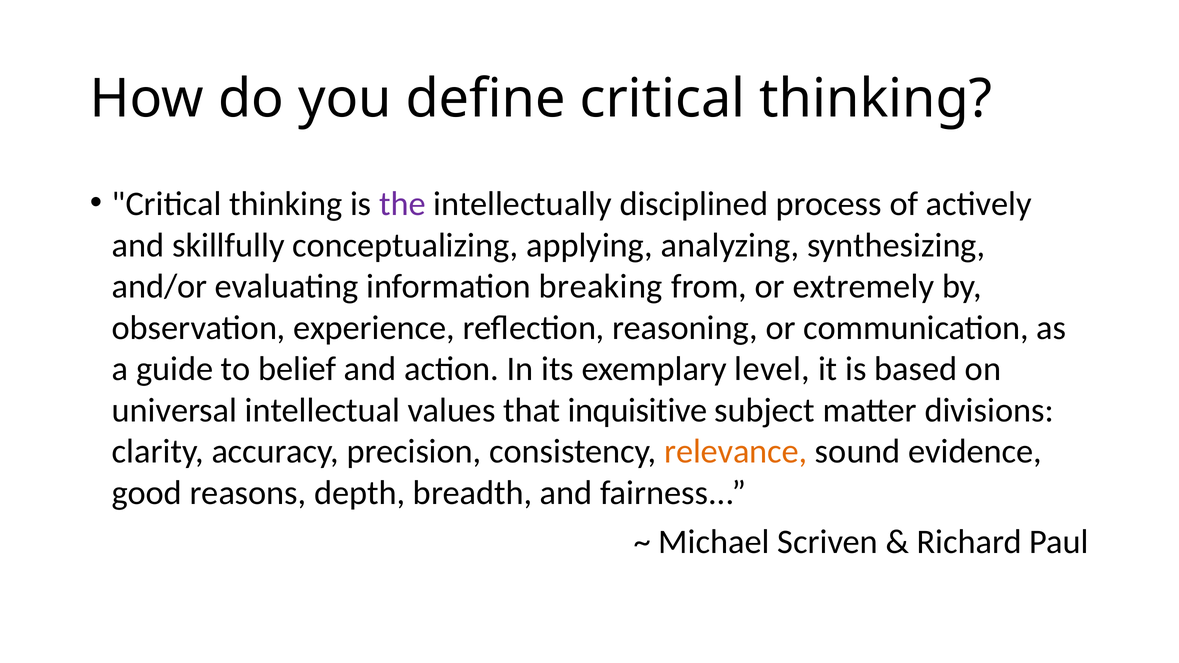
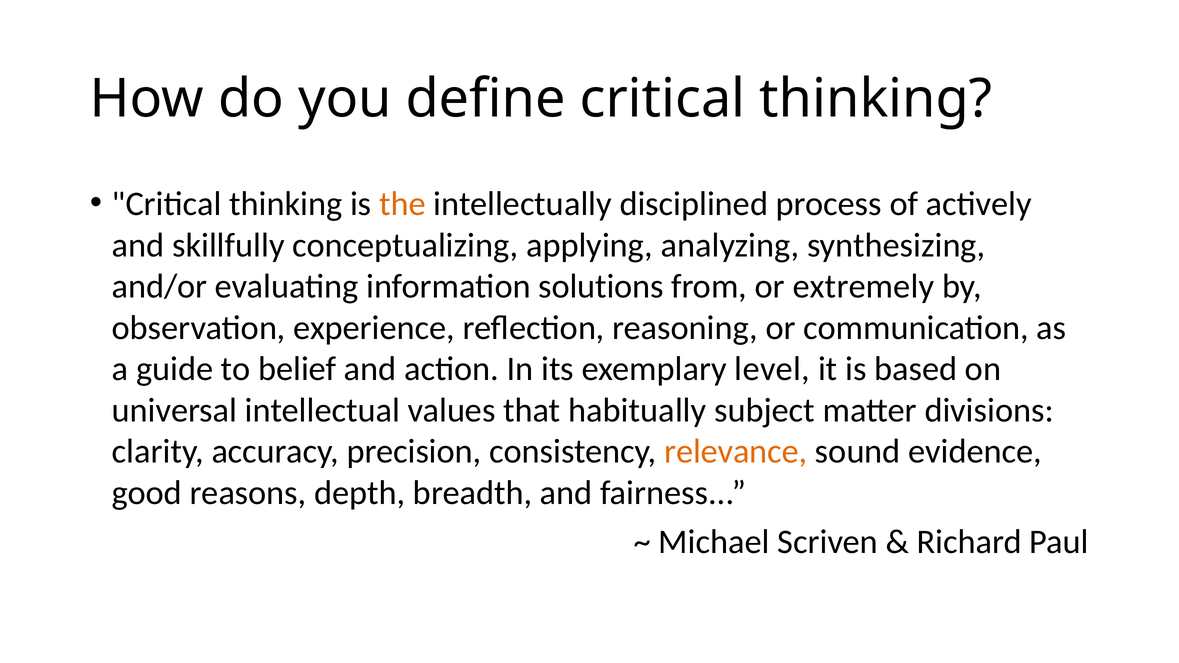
the colour: purple -> orange (402, 204)
breaking: breaking -> solutions (601, 287)
inquisitive: inquisitive -> habitually (637, 410)
